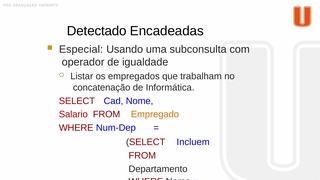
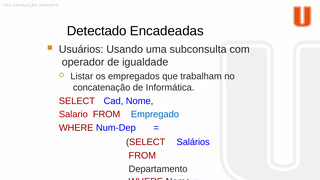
Especial: Especial -> Usuários (81, 49)
Empregado colour: orange -> blue (155, 114)
Incluem: Incluem -> Salários (193, 142)
